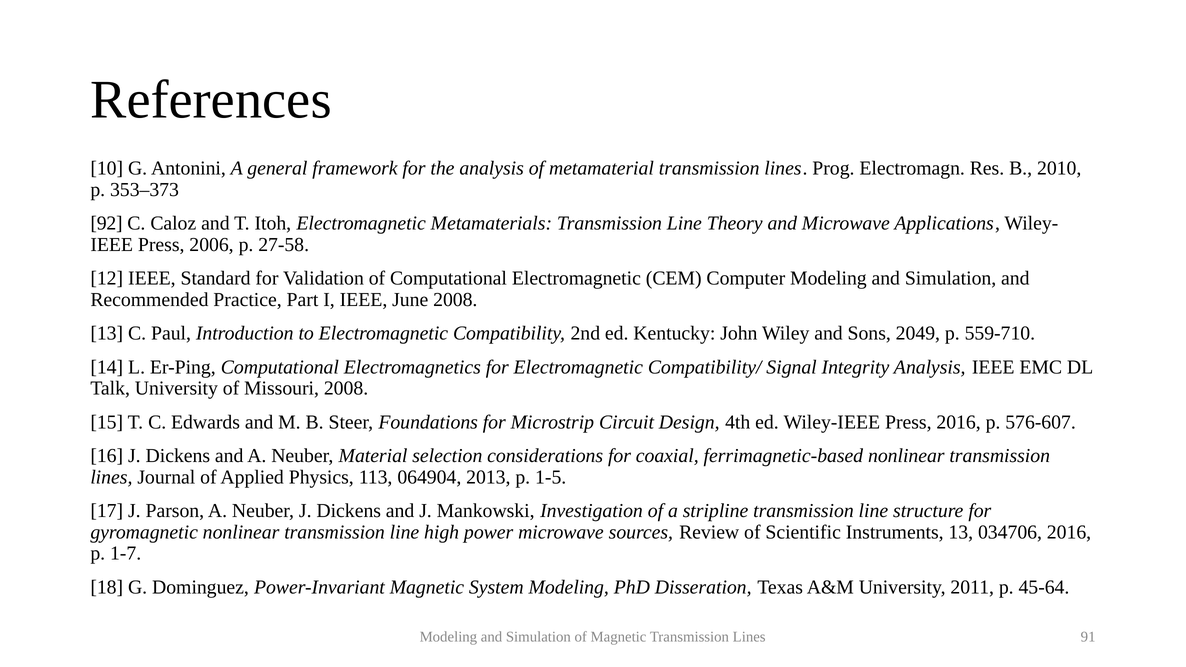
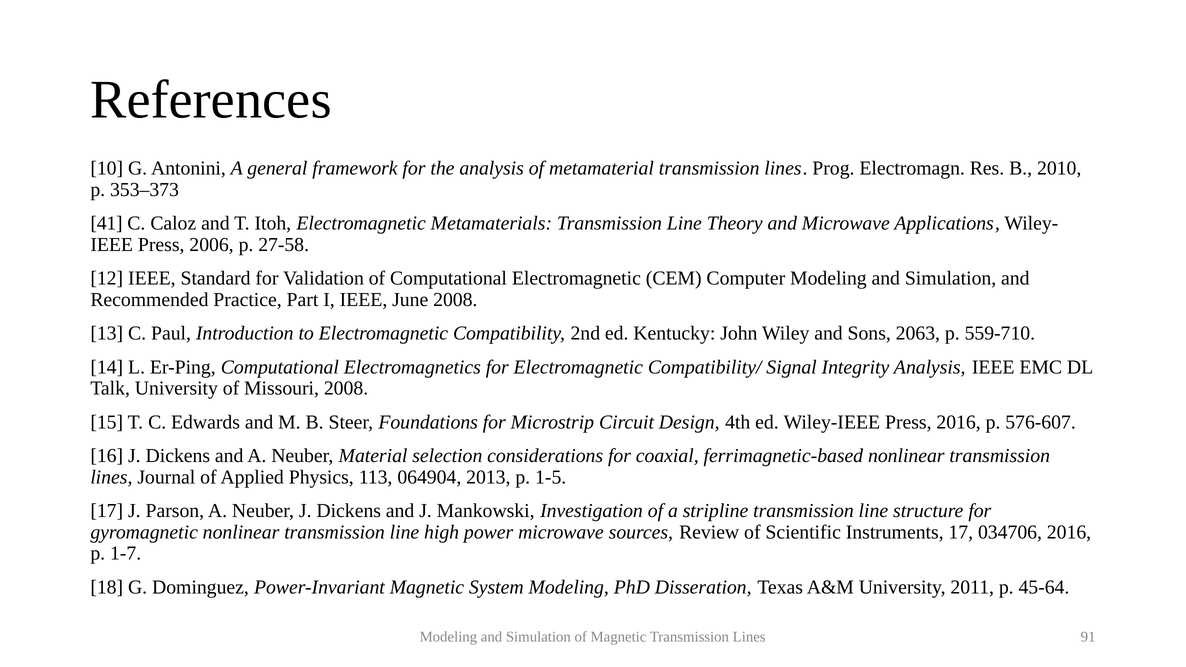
92: 92 -> 41 (107, 223)
2049: 2049 -> 2063 (918, 333)
Instruments 13: 13 -> 17 (961, 532)
